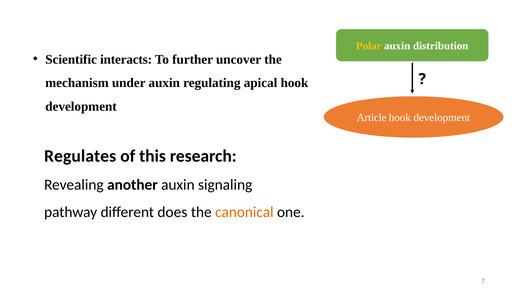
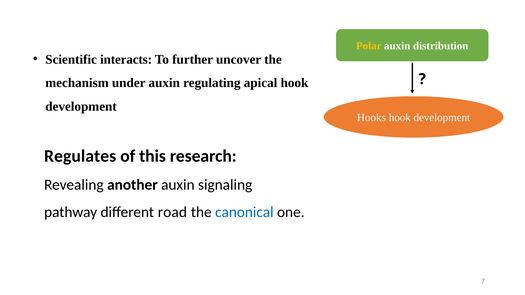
Article: Article -> Hooks (371, 118)
does: does -> road (172, 212)
canonical colour: orange -> blue (244, 212)
